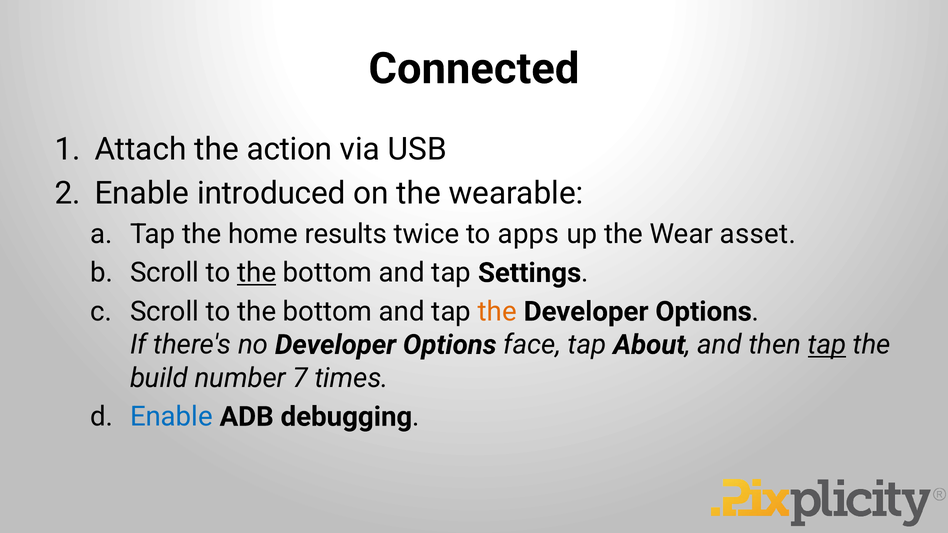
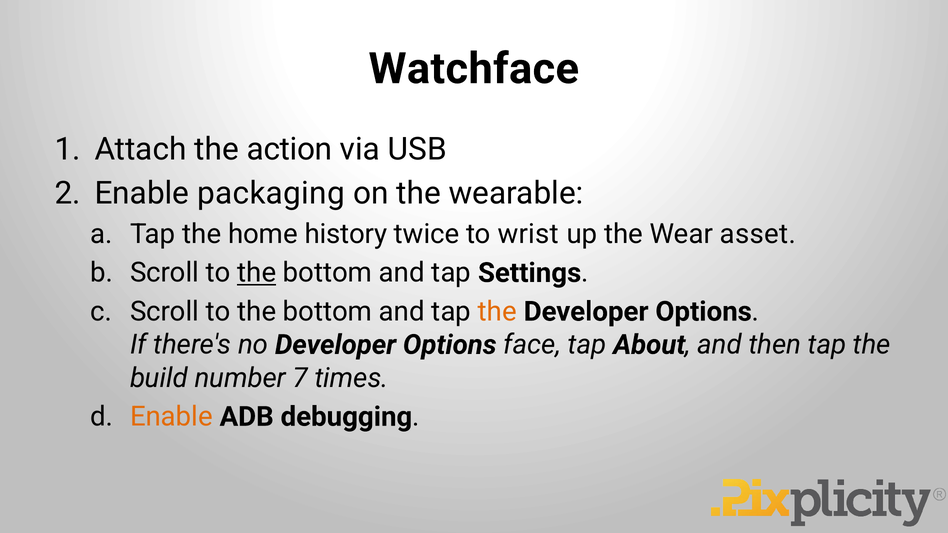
Connected: Connected -> Watchface (474, 69)
introduced: introduced -> packaging (271, 193)
results: results -> history (346, 234)
apps: apps -> wrist (528, 234)
tap underline: present -> none (827, 345)
Enable colour: blue -> orange (171, 417)
